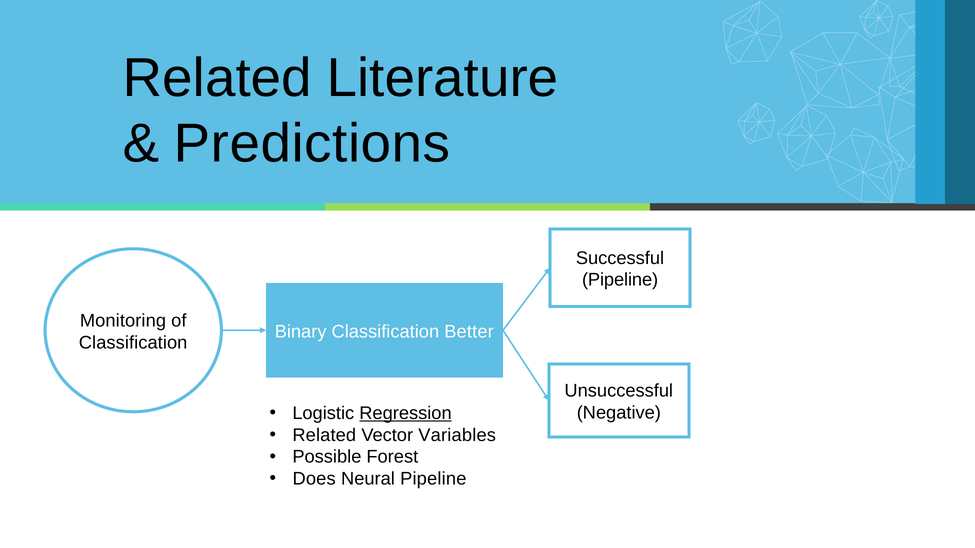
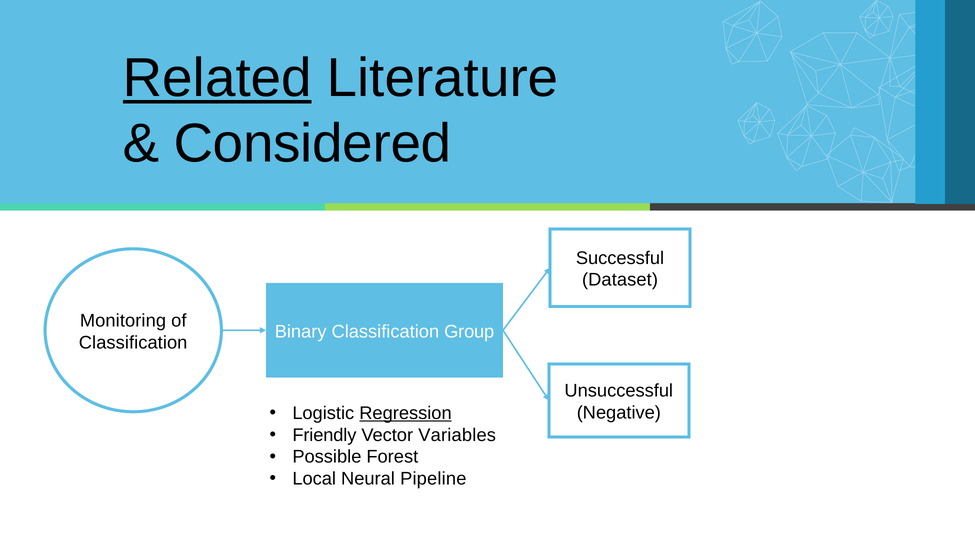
Related underline: none -> present (217, 78)
Predictions: Predictions -> Considered (312, 144)
Pipeline: Pipeline -> Dataset (620, 280)
Better: Better -> Group (469, 332)
Related: Related -> Friendly (324, 435)
Does: Does -> Local (314, 479)
